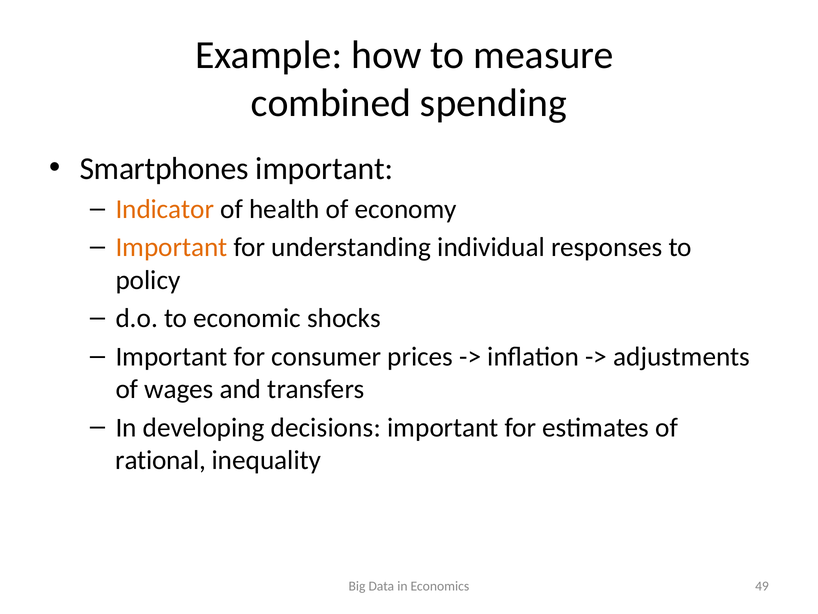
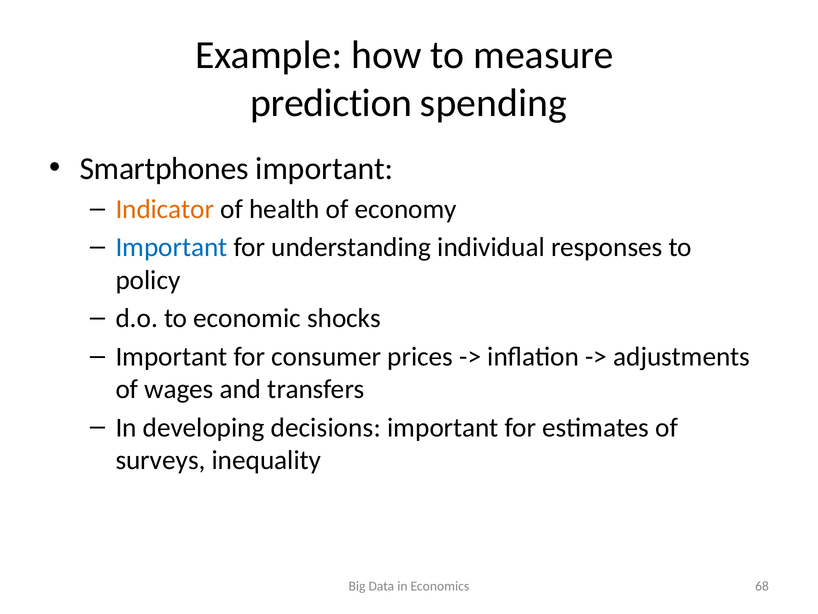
combined: combined -> prediction (331, 103)
Important colour: orange -> blue (172, 247)
rational: rational -> surveys (161, 460)
49: 49 -> 68 (762, 586)
